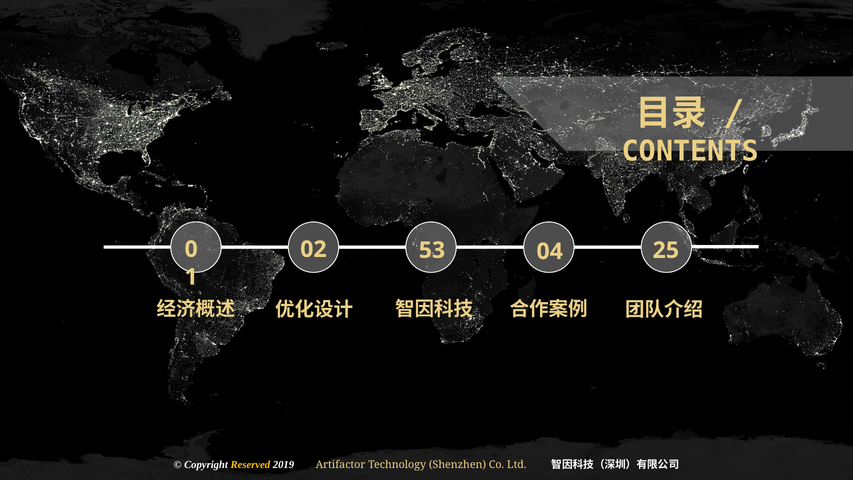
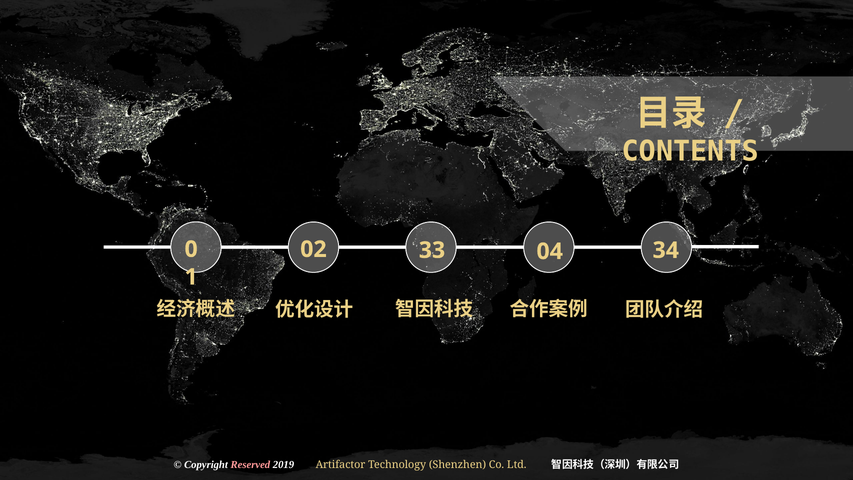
53: 53 -> 33 (432, 250)
25: 25 -> 34 (666, 250)
Reserved colour: yellow -> pink (250, 465)
